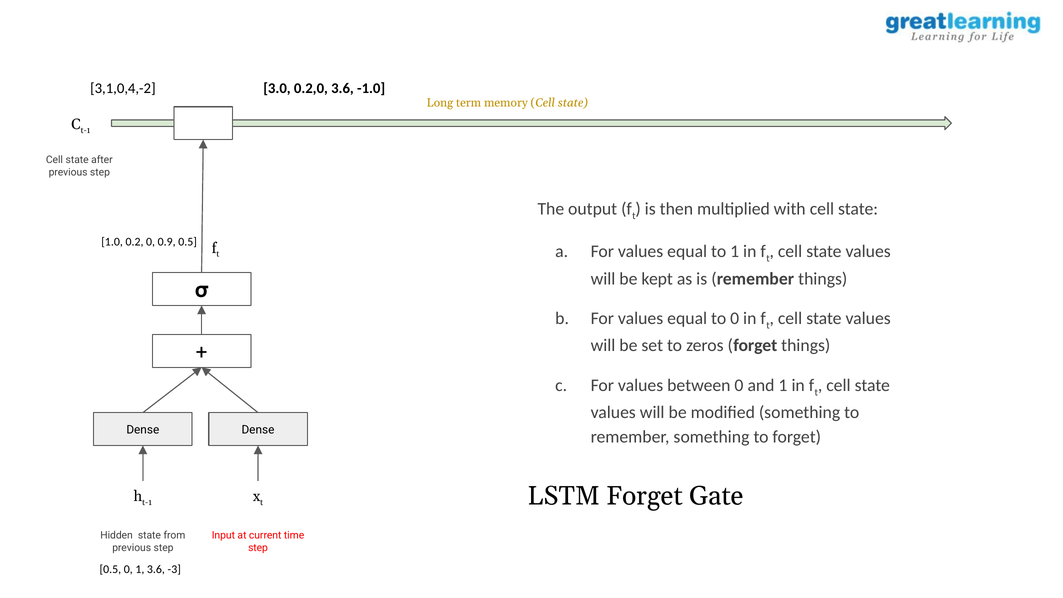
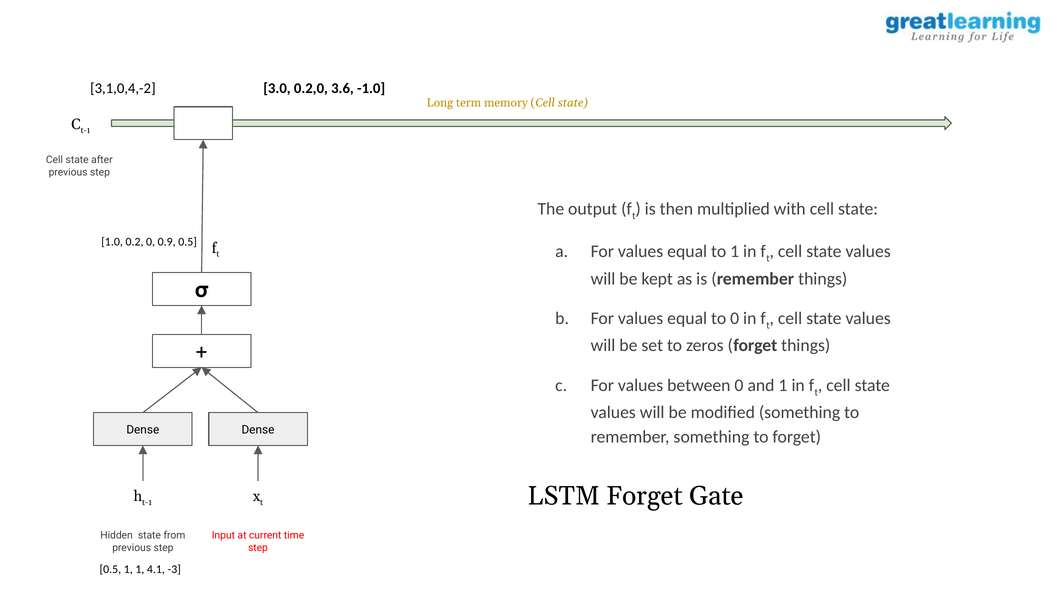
0.5 0: 0 -> 1 (128, 570)
1 3.6: 3.6 -> 4.1 (156, 570)
